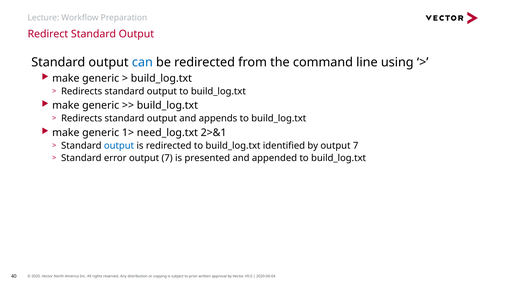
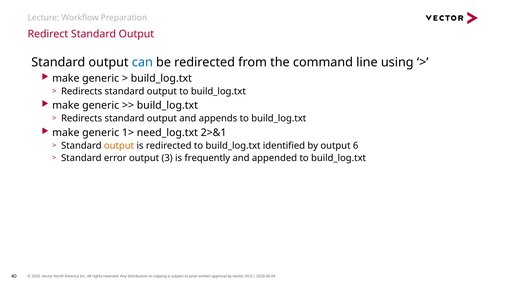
output colour: blue -> orange (119, 146)
by output 7: 7 -> 6 (356, 146)
error output 7: 7 -> 3 (167, 158)
presented: presented -> frequently (207, 158)
